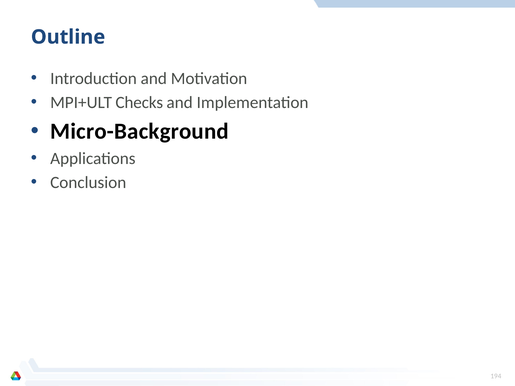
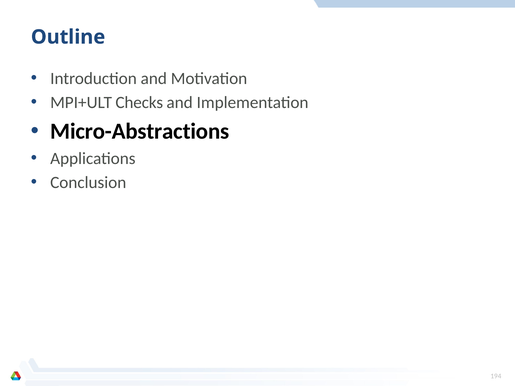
Micro-Background: Micro-Background -> Micro-Abstractions (140, 131)
